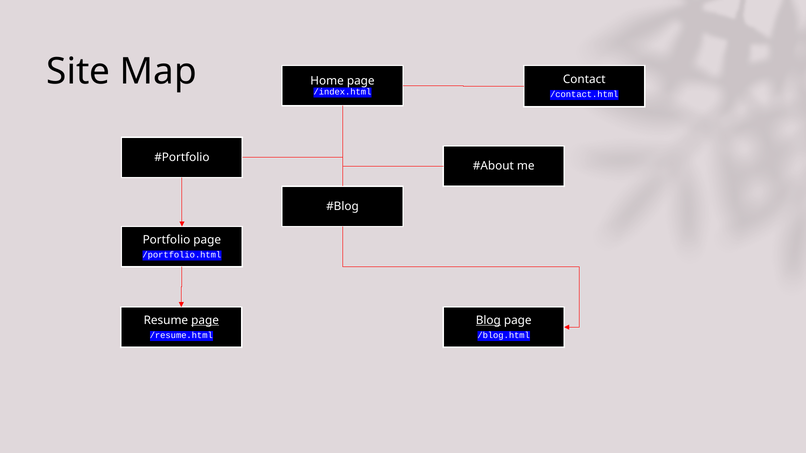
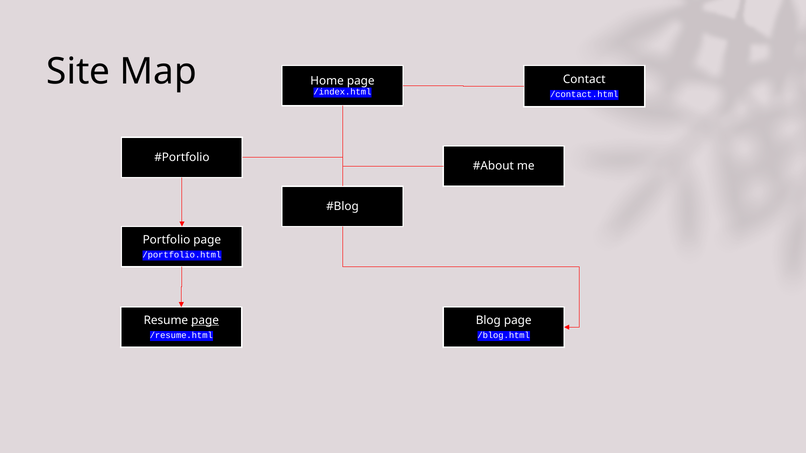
Blog underline: present -> none (488, 321)
